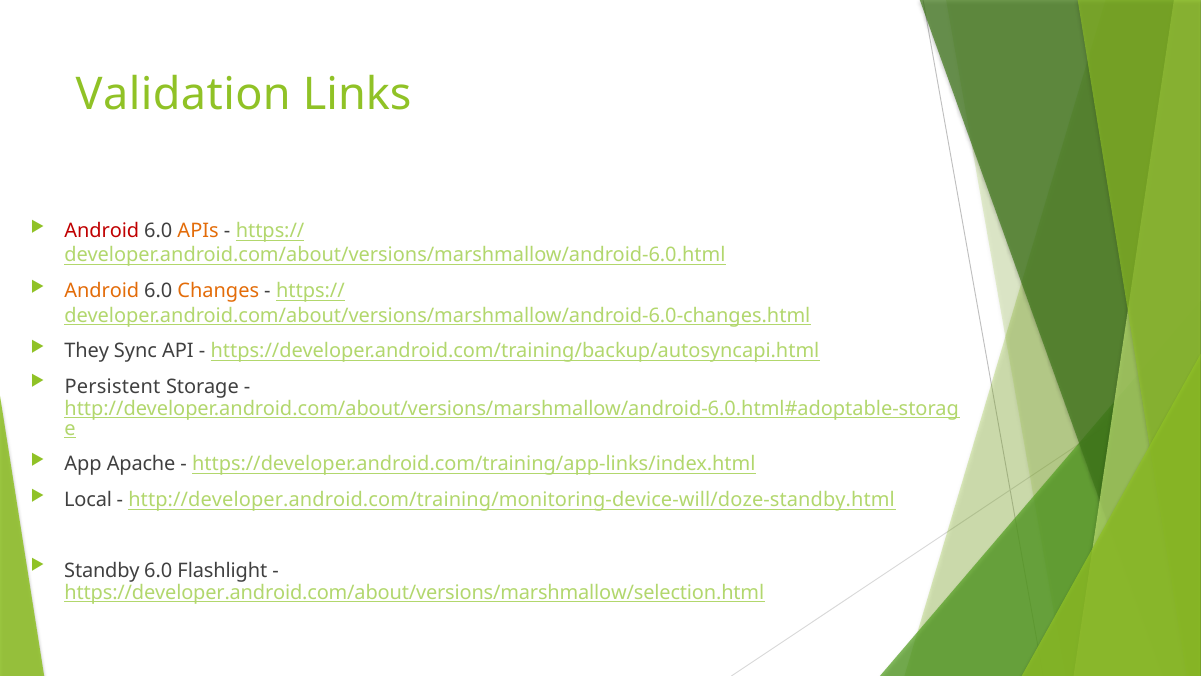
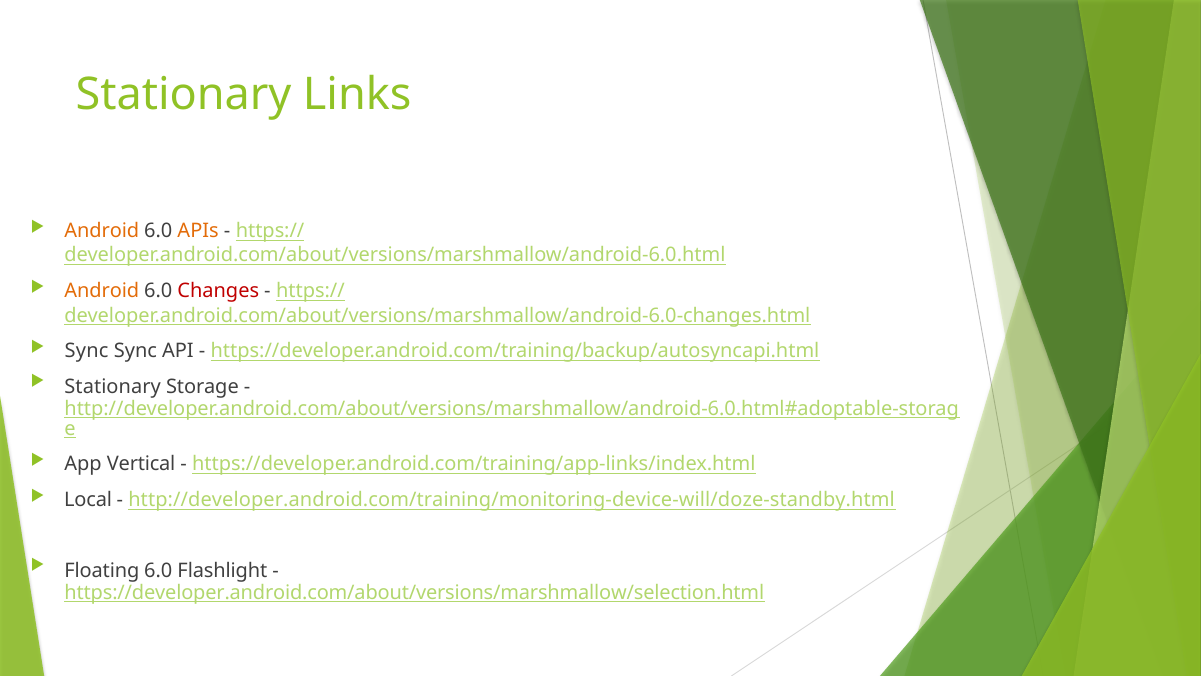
Validation: Validation -> Stationary (183, 95)
Android colour: red -> orange (102, 231)
Changes colour: orange -> red (218, 291)
They: They -> Sync (87, 351)
Persistent: Persistent -> Stationary (113, 387)
Apache: Apache -> Vertical (141, 464)
Standby: Standby -> Floating (102, 571)
